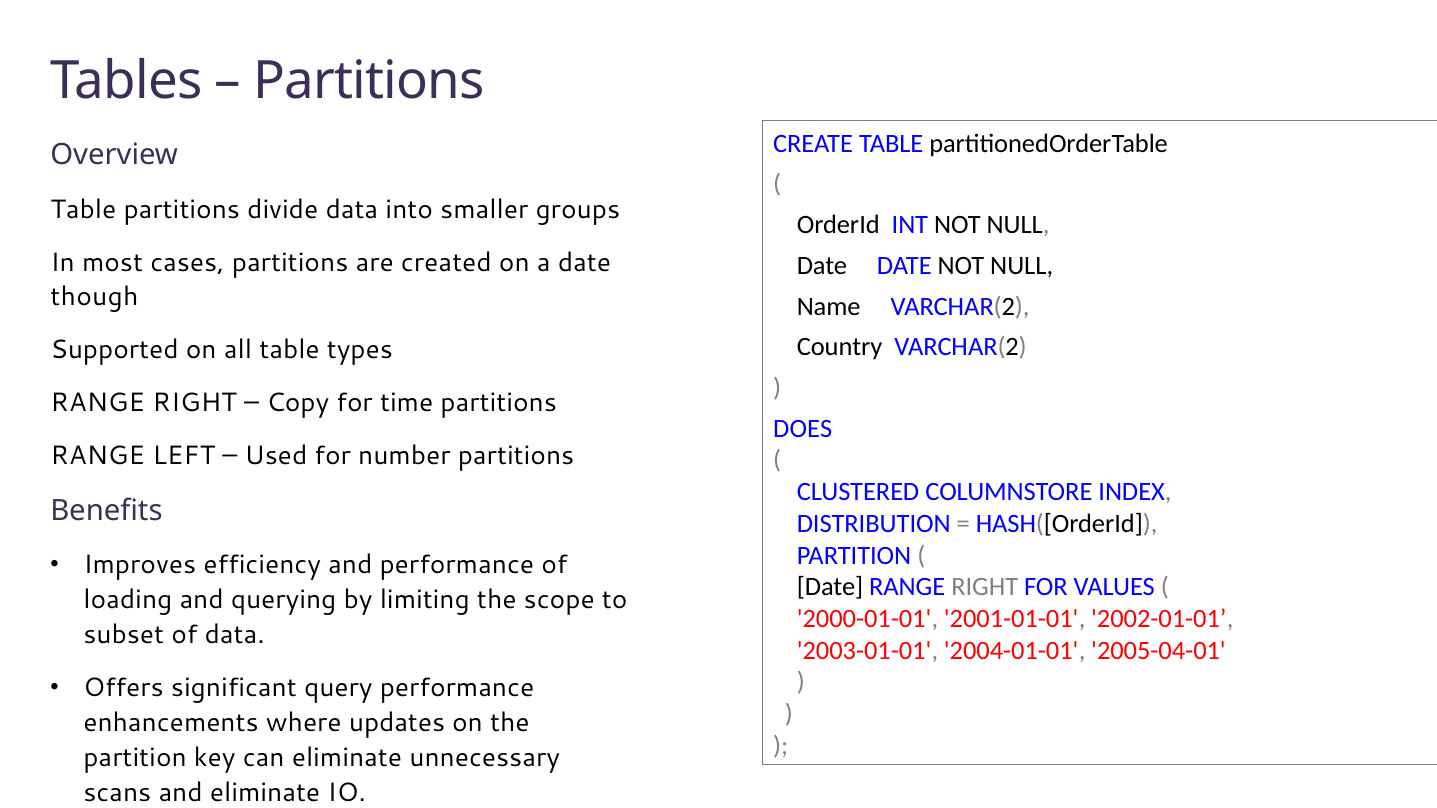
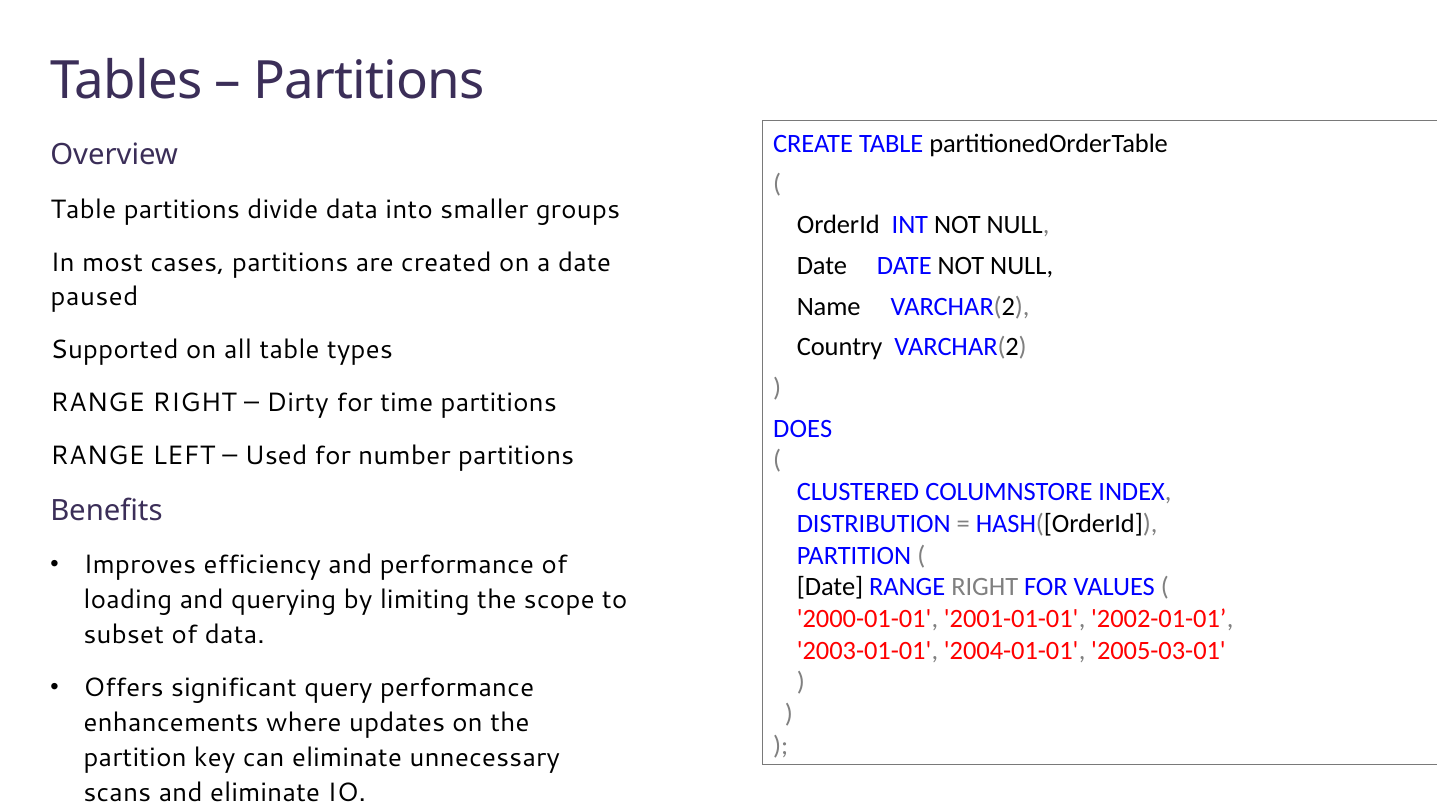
though: though -> paused (94, 297)
Copy: Copy -> Dirty (298, 403)
2005-04-01: 2005-04-01 -> 2005-03-01 (1159, 651)
